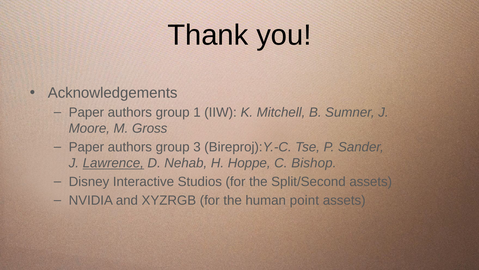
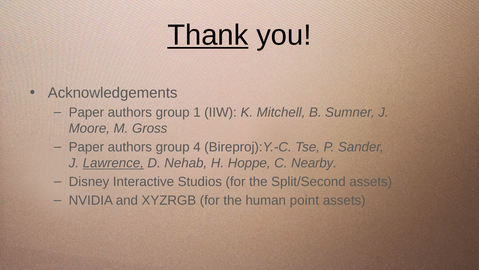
Thank underline: none -> present (208, 35)
3: 3 -> 4 (197, 147)
Bishop: Bishop -> Nearby (314, 163)
